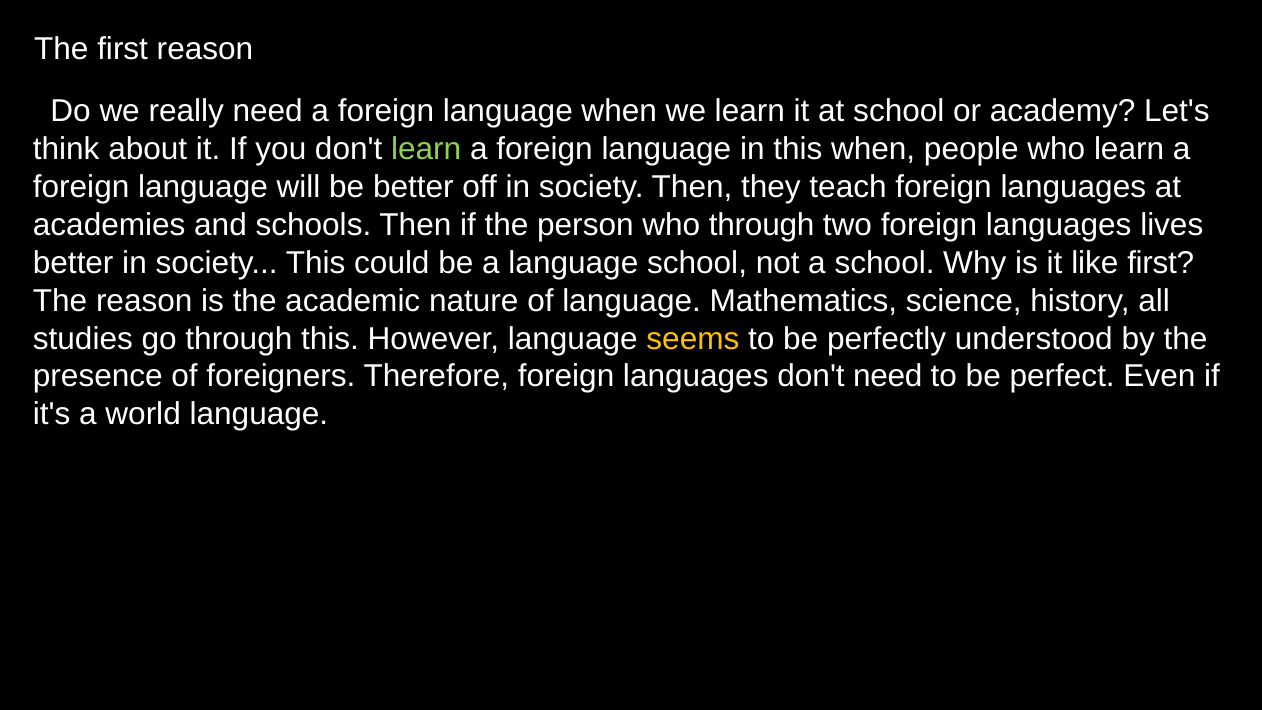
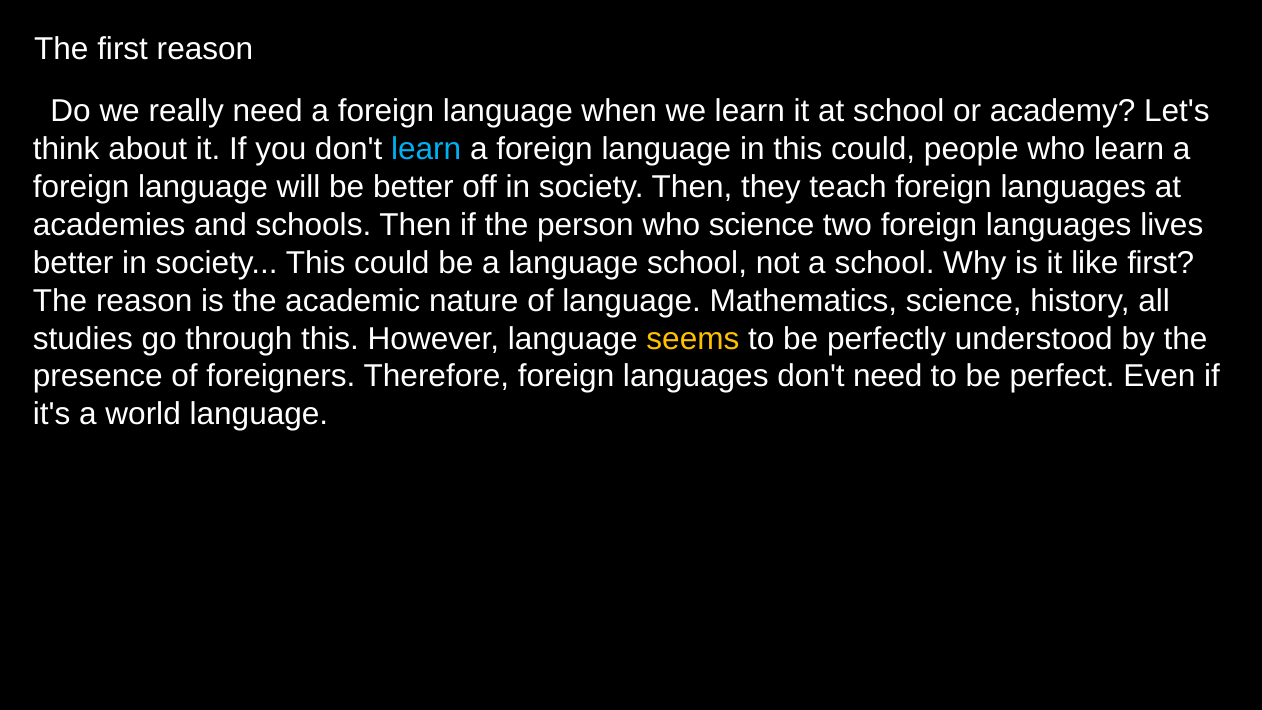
learn colour: light green -> light blue (426, 149)
in this when: when -> could (873, 149)
who through: through -> science (762, 225)
